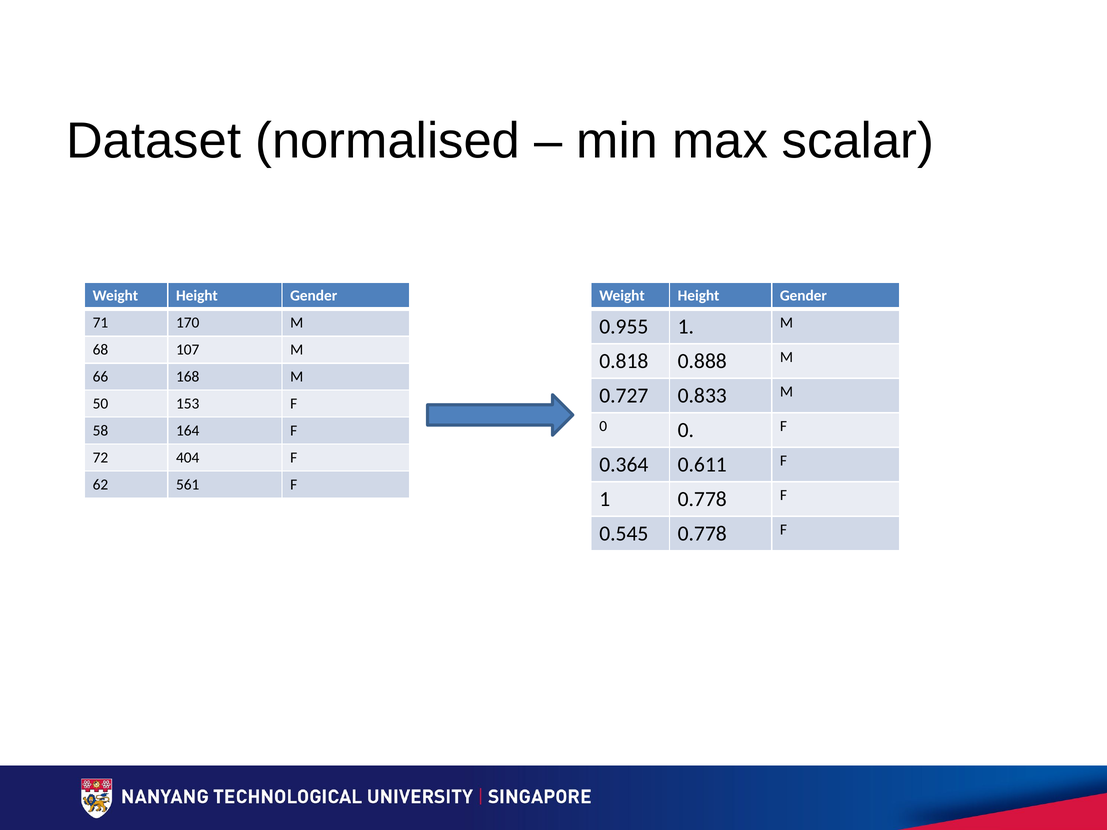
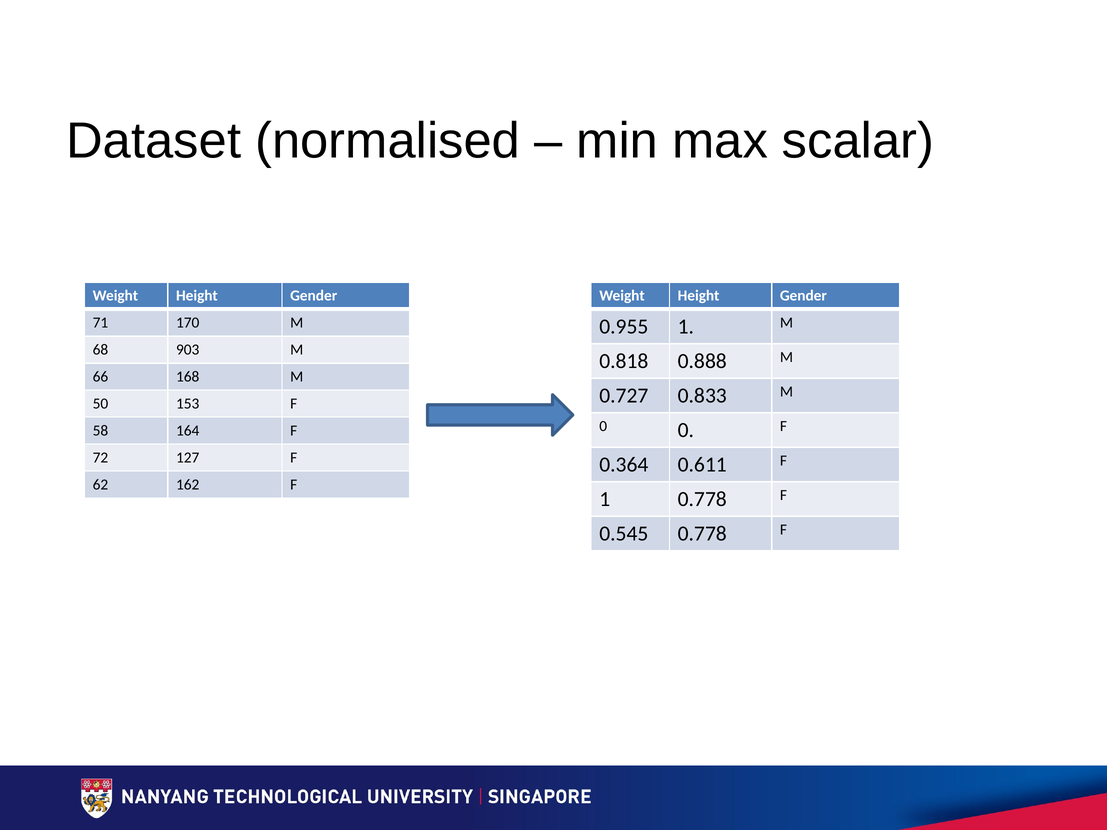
107: 107 -> 903 (188, 350)
404: 404 -> 127 (188, 458)
561: 561 -> 162 (188, 485)
